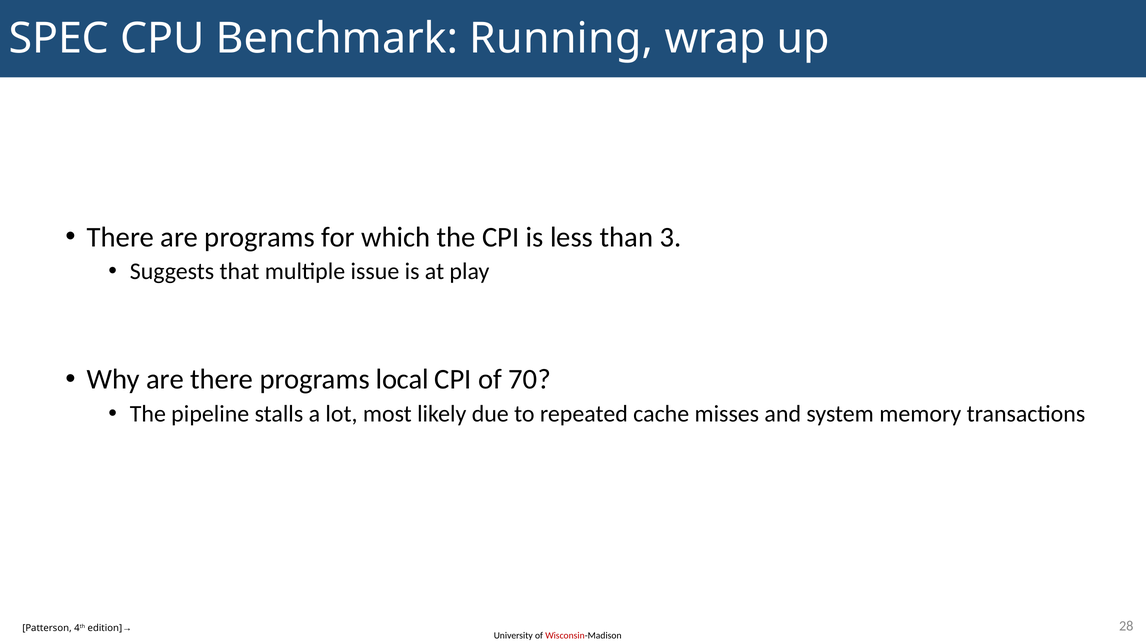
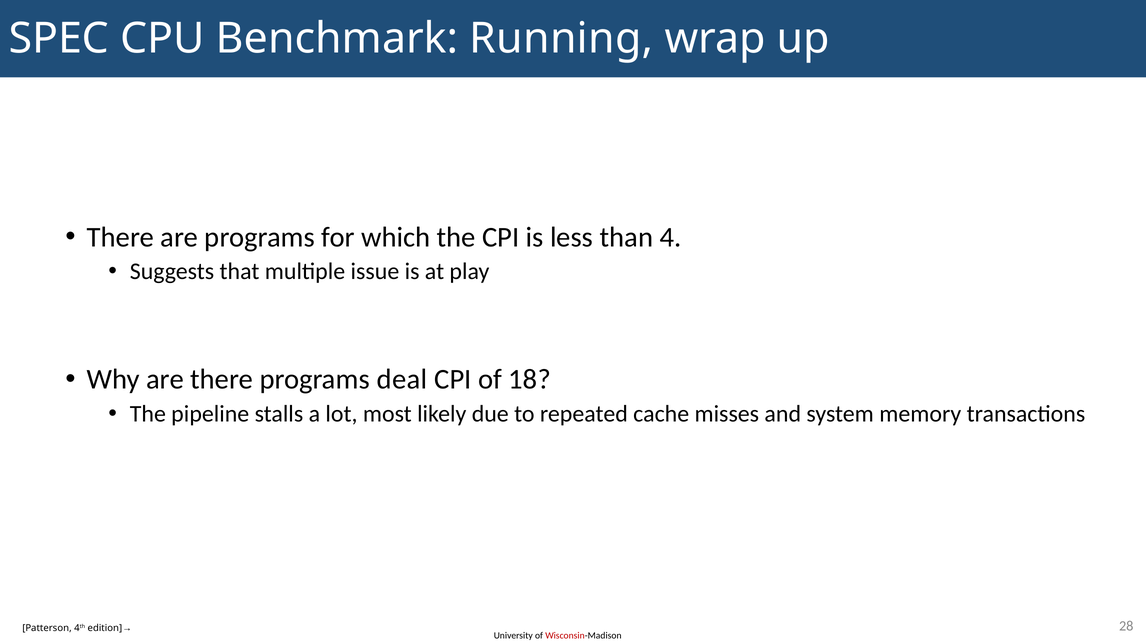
3: 3 -> 4 (670, 237)
local: local -> deal (402, 380)
70: 70 -> 18 (530, 380)
